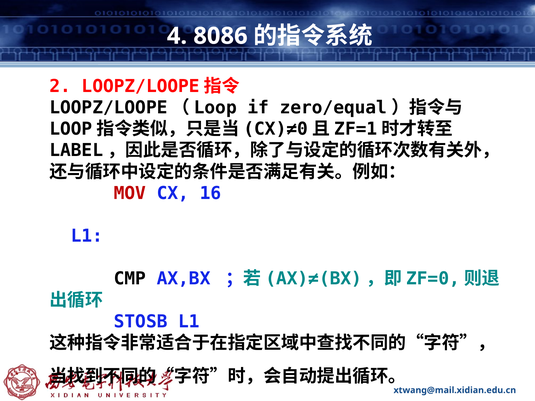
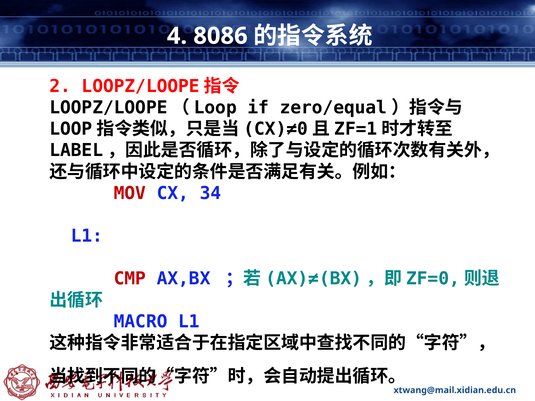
16: 16 -> 34 (210, 193)
CMP colour: black -> red (130, 279)
STOSB: STOSB -> MACRO (141, 322)
